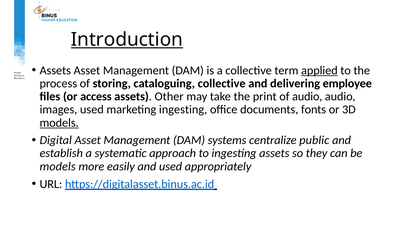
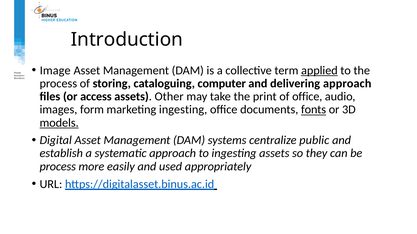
Introduction underline: present -> none (127, 40)
Assets: Assets -> Image (55, 71)
cataloguing collective: collective -> computer (222, 84)
delivering employee: employee -> approach (347, 84)
of audio: audio -> office (307, 97)
images used: used -> form (92, 110)
fonts underline: none -> present (314, 110)
models: models -> process (58, 167)
